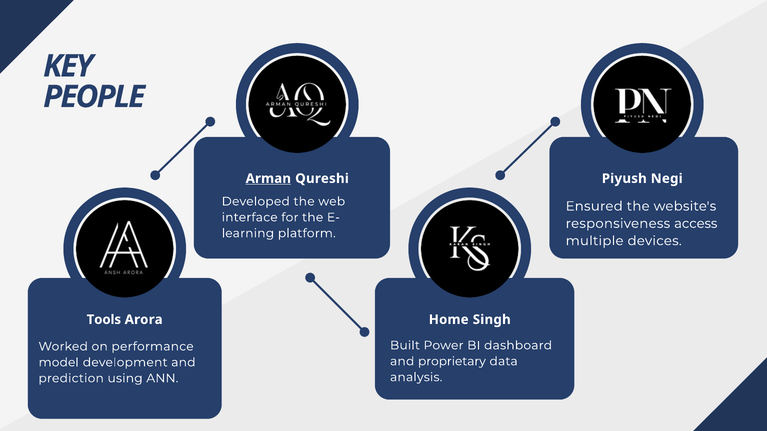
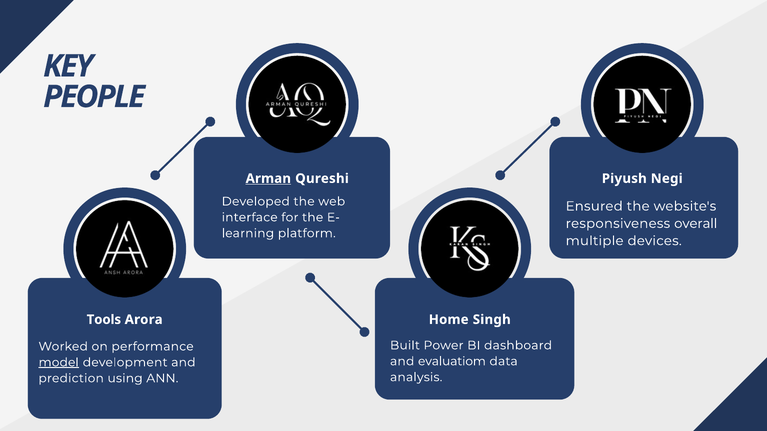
access: access -> overall (696, 224)
proprietary: proprietary -> evaluatiom (452, 362)
model underline: none -> present (59, 363)
